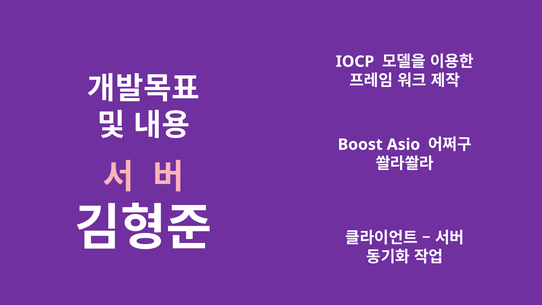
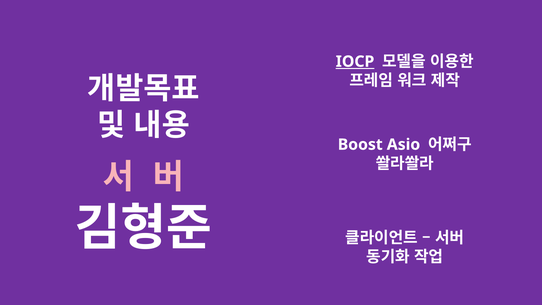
IOCP underline: none -> present (355, 62)
